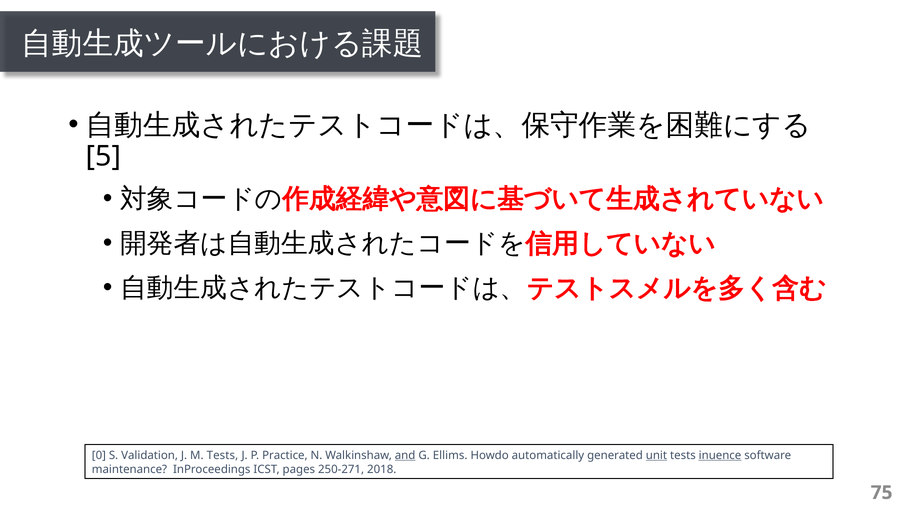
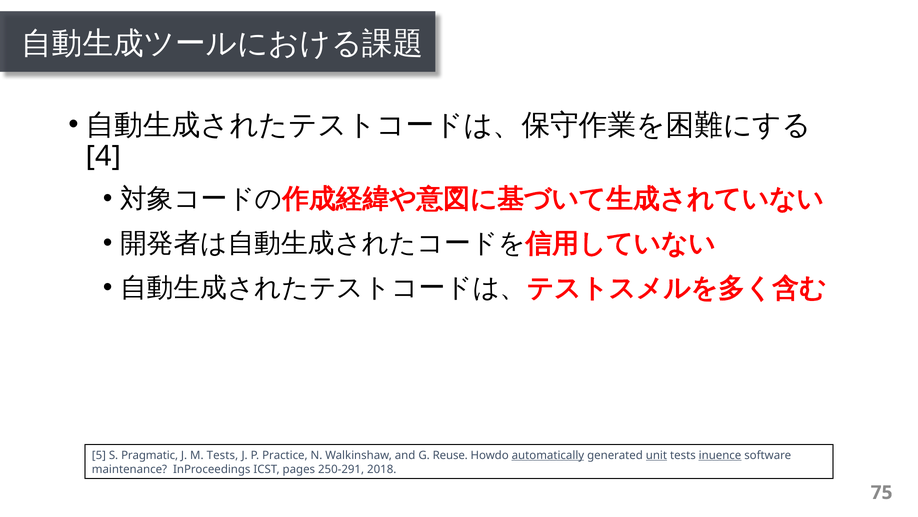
5: 5 -> 4 (103, 156)
0: 0 -> 5 (99, 455)
Validation: Validation -> Pragmatic (150, 455)
and underline: present -> none (405, 455)
Ellims: Ellims -> Reuse (450, 455)
automatically underline: none -> present (548, 455)
250-271: 250-271 -> 250-291 (341, 469)
